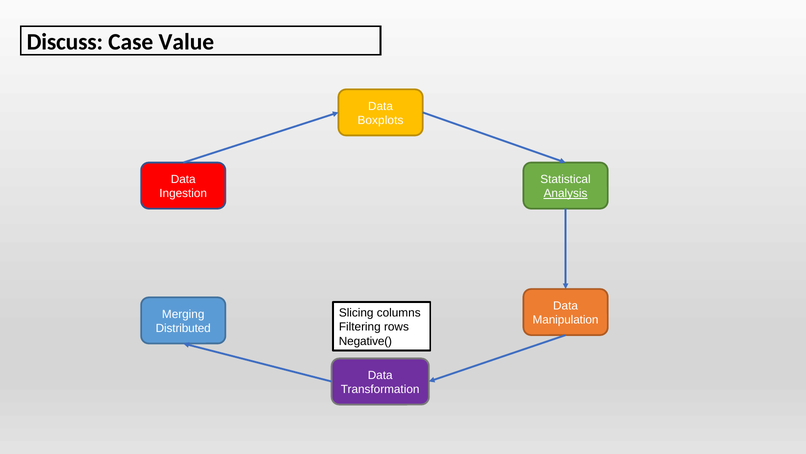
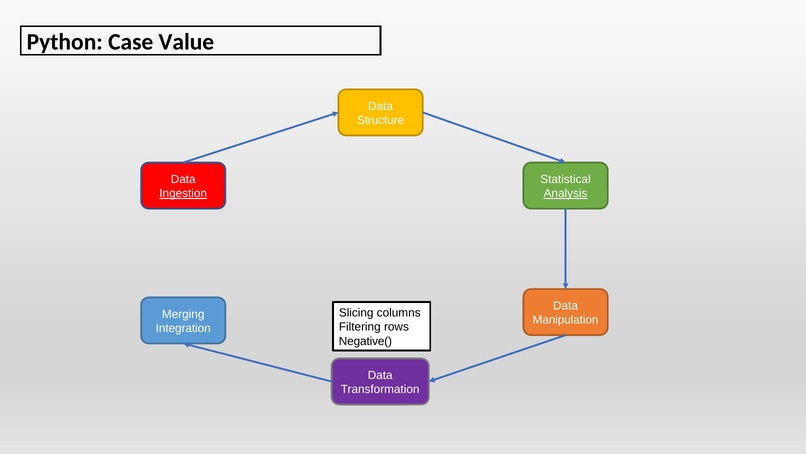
Discuss: Discuss -> Python (65, 42)
Boxplots: Boxplots -> Structure (381, 120)
Ingestion underline: none -> present (183, 193)
Distributed: Distributed -> Integration (183, 328)
